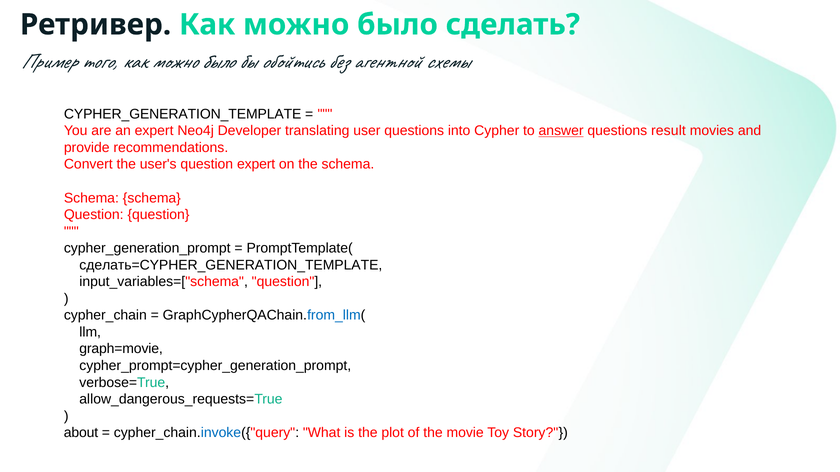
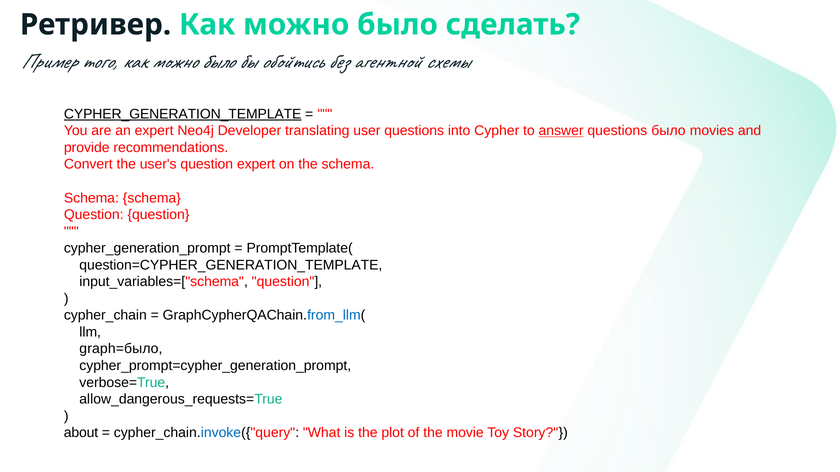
CYPHER_GENERATION_TEMPLATE underline: none -> present (183, 114)
questions result: result -> было (668, 131)
сделать=CYPHER_GENERATION_TEMPLATE: сделать=CYPHER_GENERATION_TEMPLATE -> question=CYPHER_GENERATION_TEMPLATE (231, 265)
graph=movie: graph=movie -> graph=было (121, 349)
